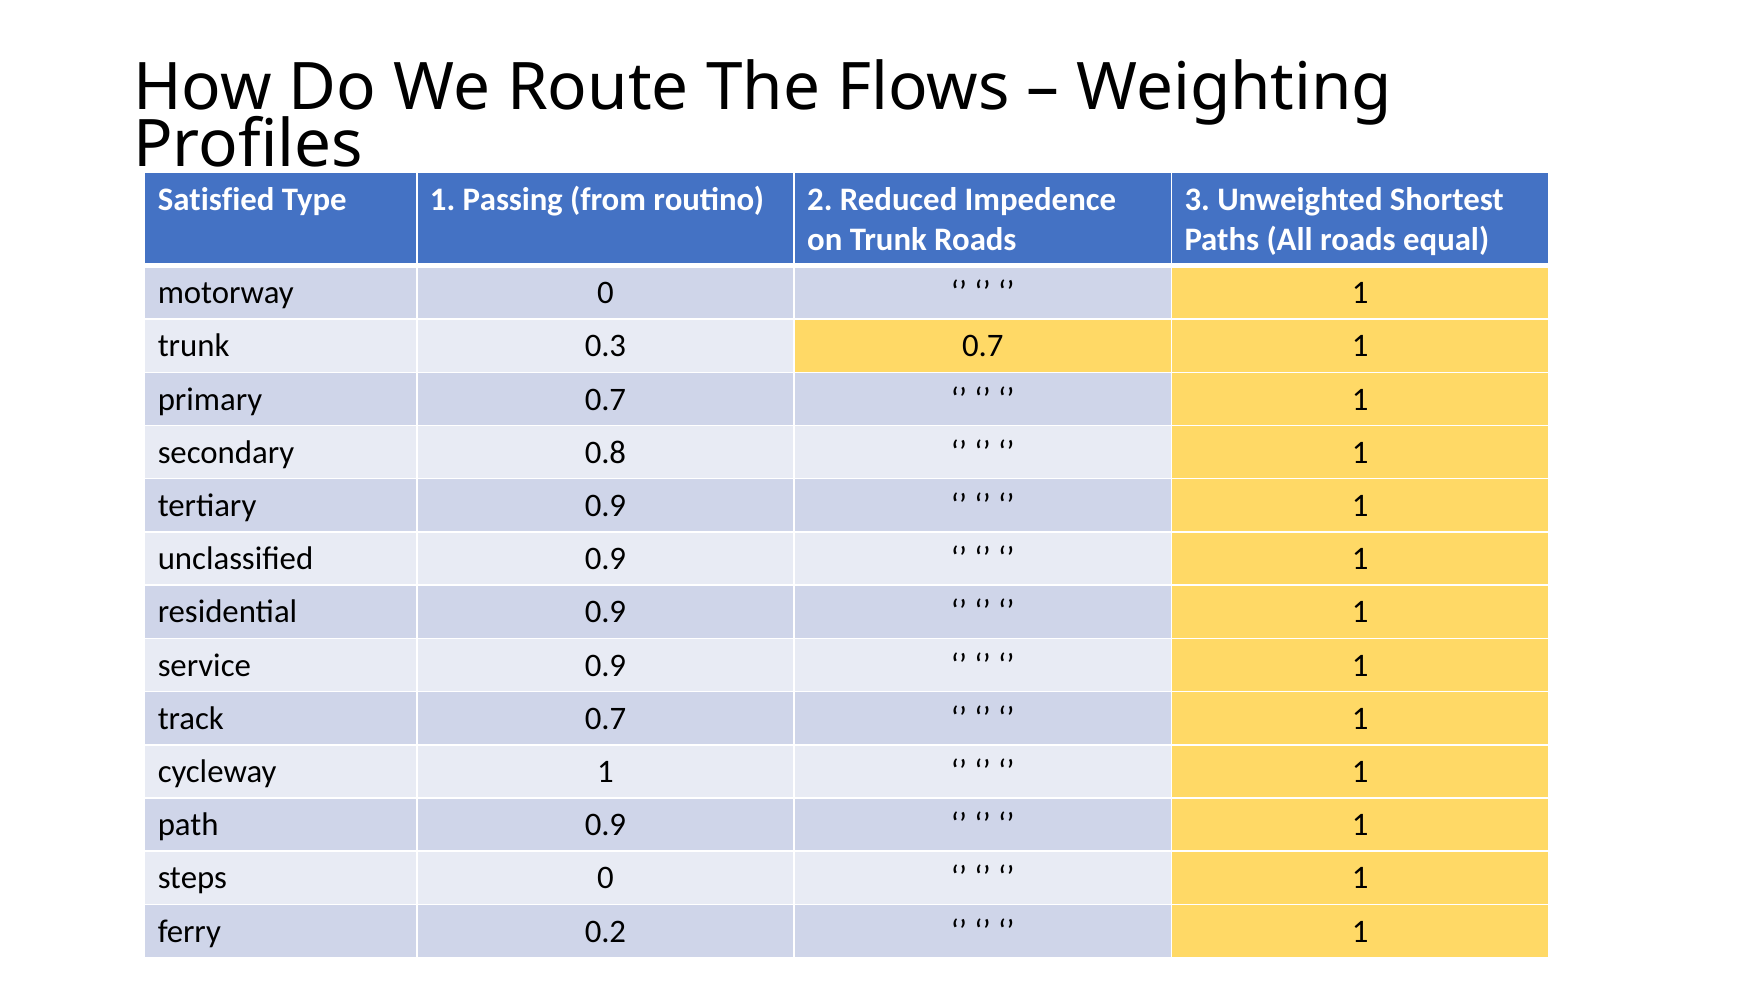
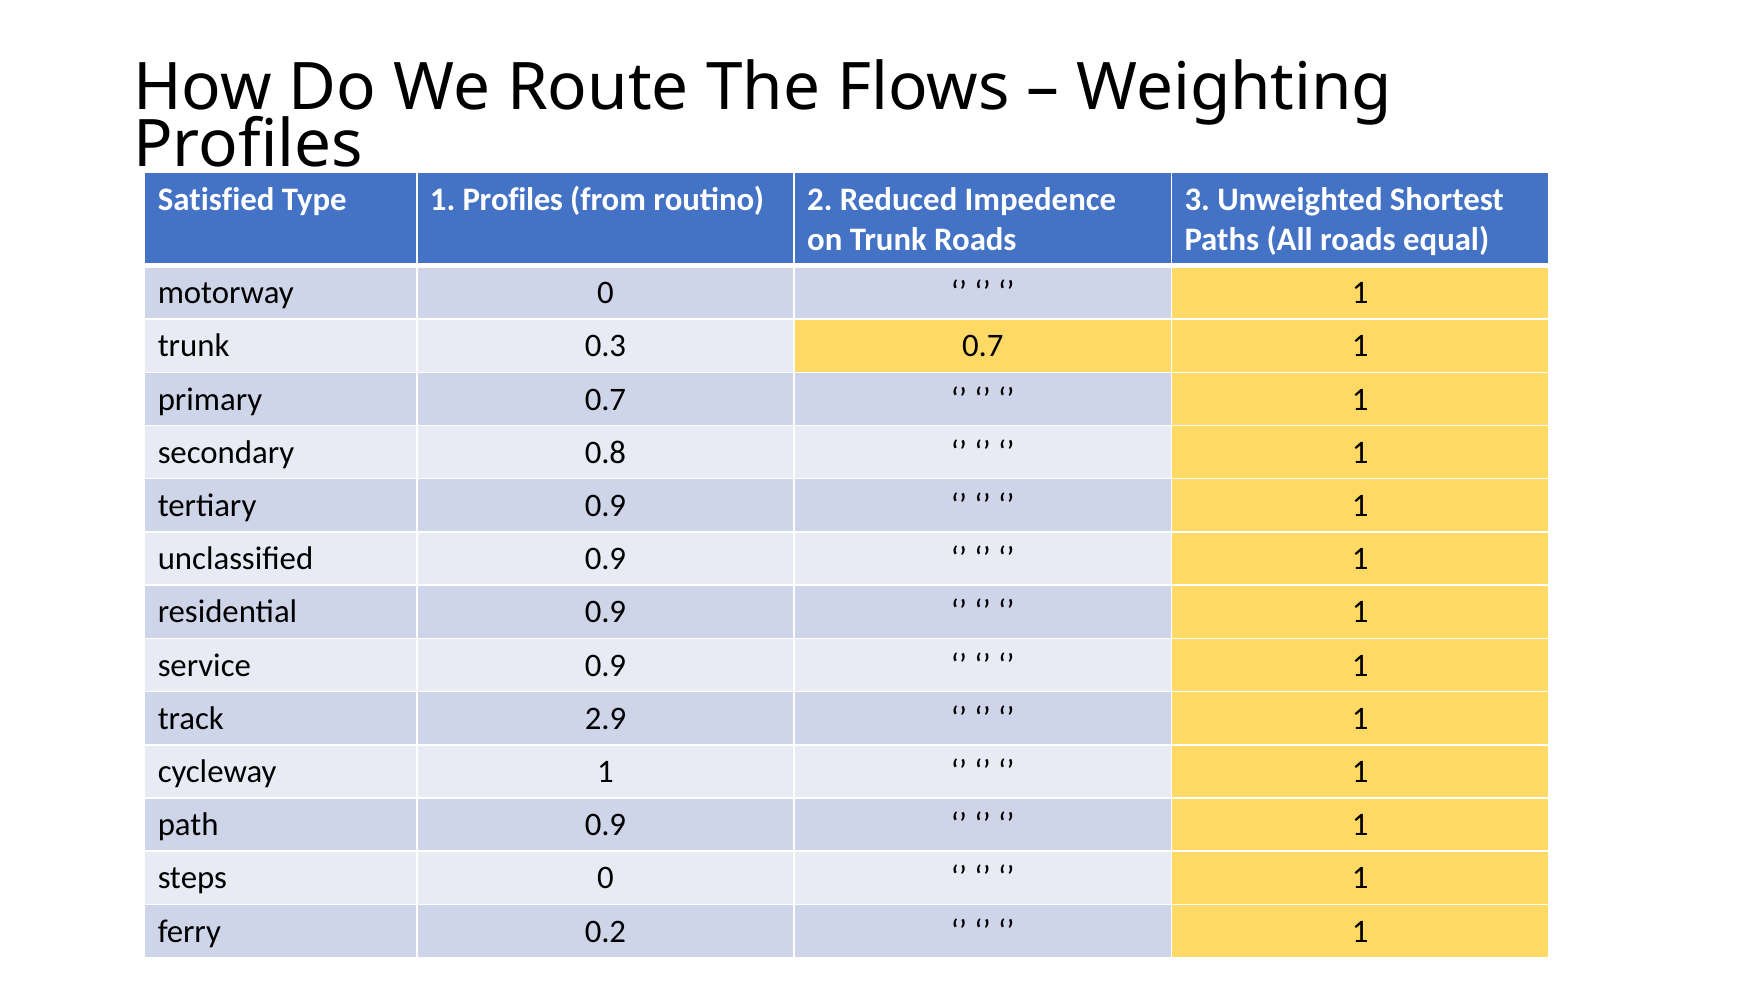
1 Passing: Passing -> Profiles (513, 200)
track 0.7: 0.7 -> 2.9 (605, 719)
